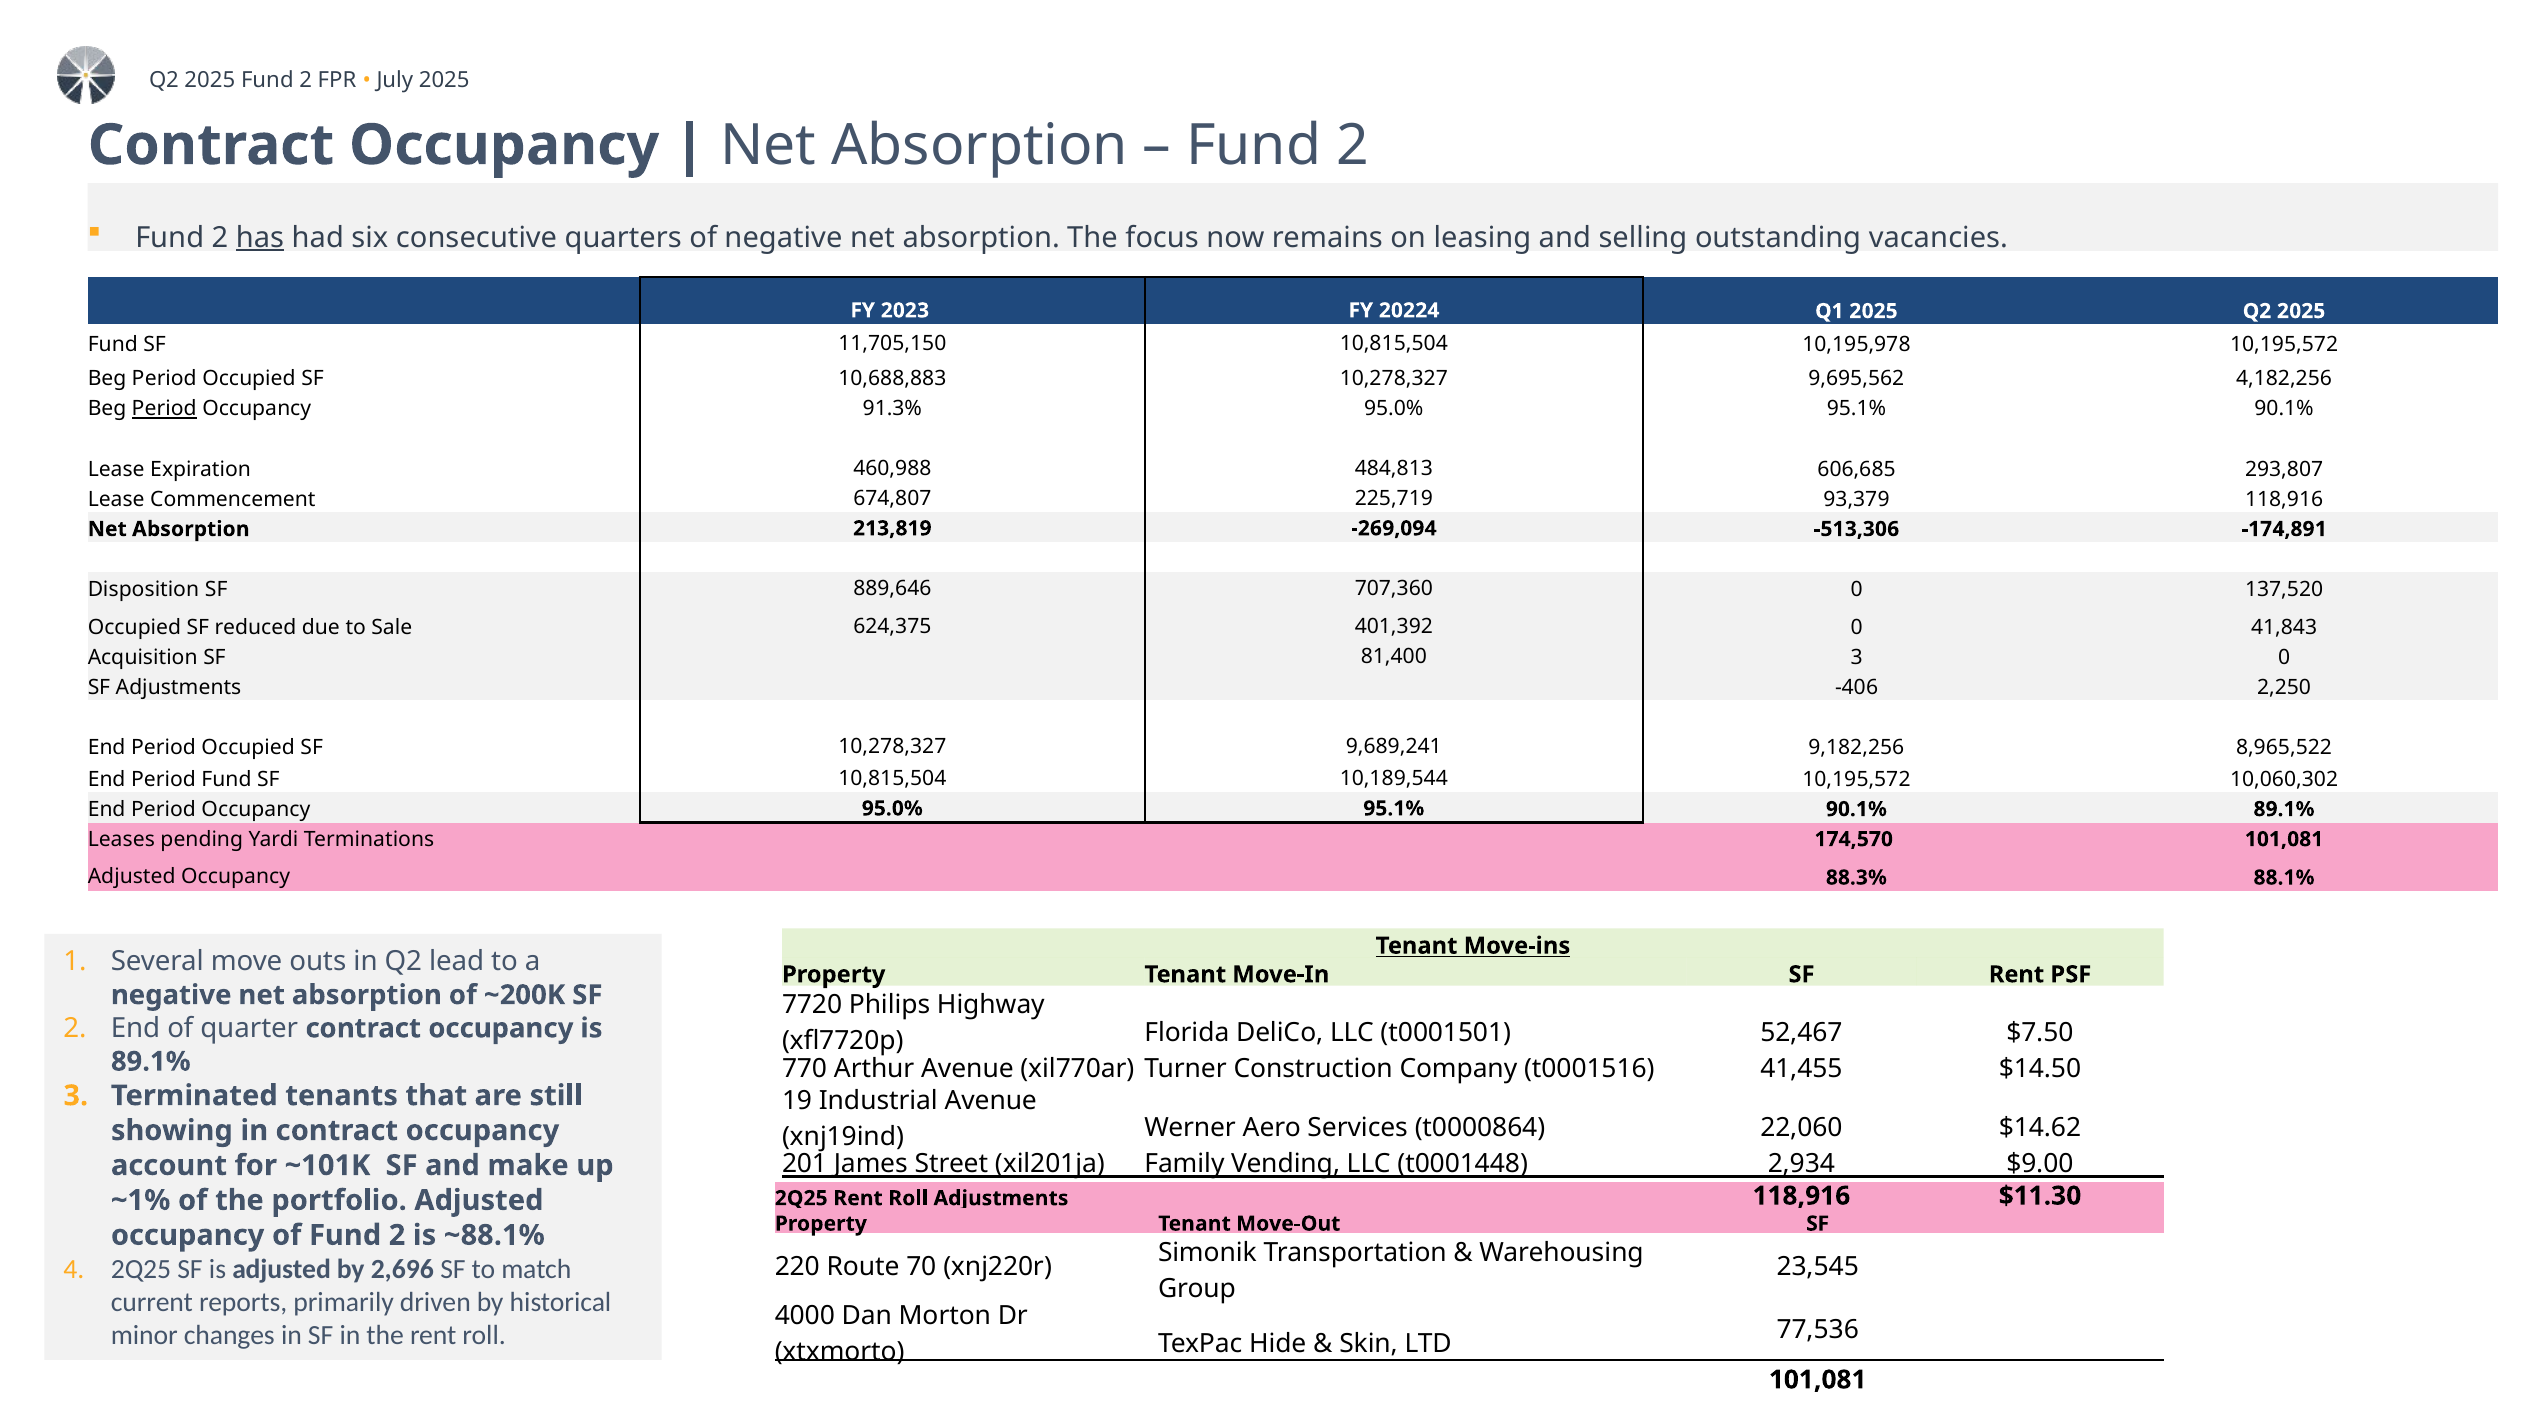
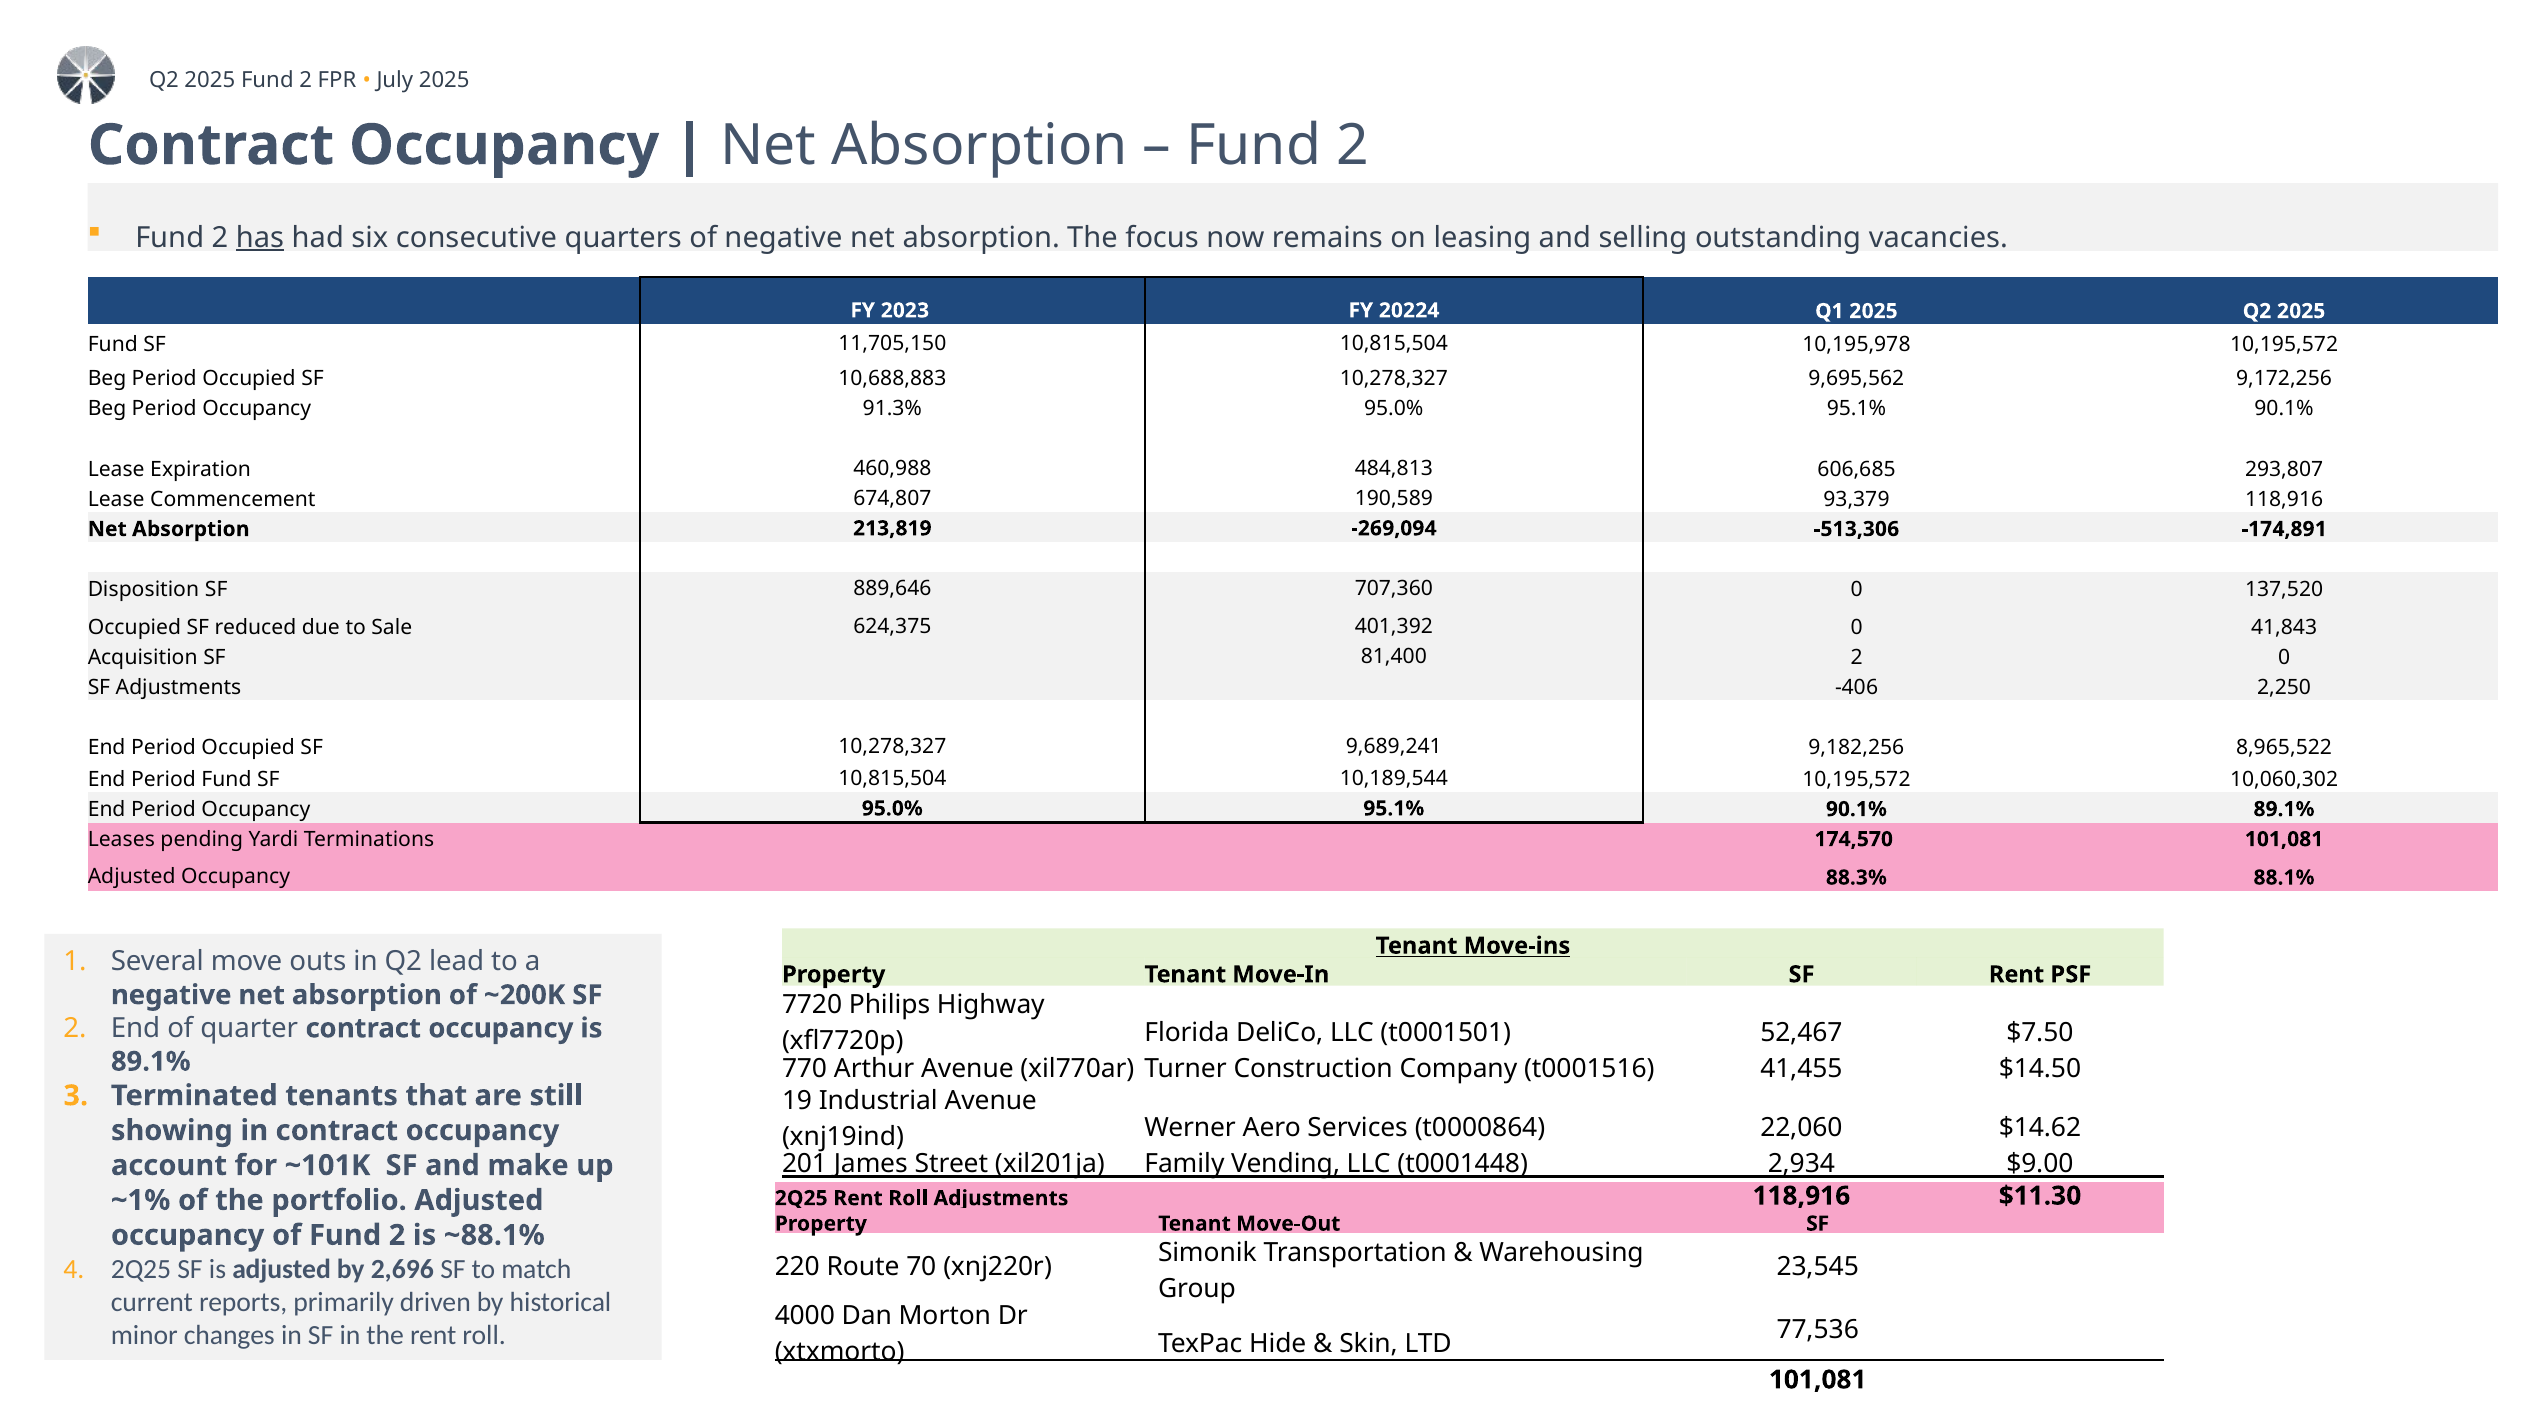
4,182,256: 4,182,256 -> 9,172,256 (2284, 379)
Period underline: present -> none (164, 409)
225,719: 225,719 -> 190,589 (1394, 498)
81,400 3: 3 -> 2 (1857, 657)
